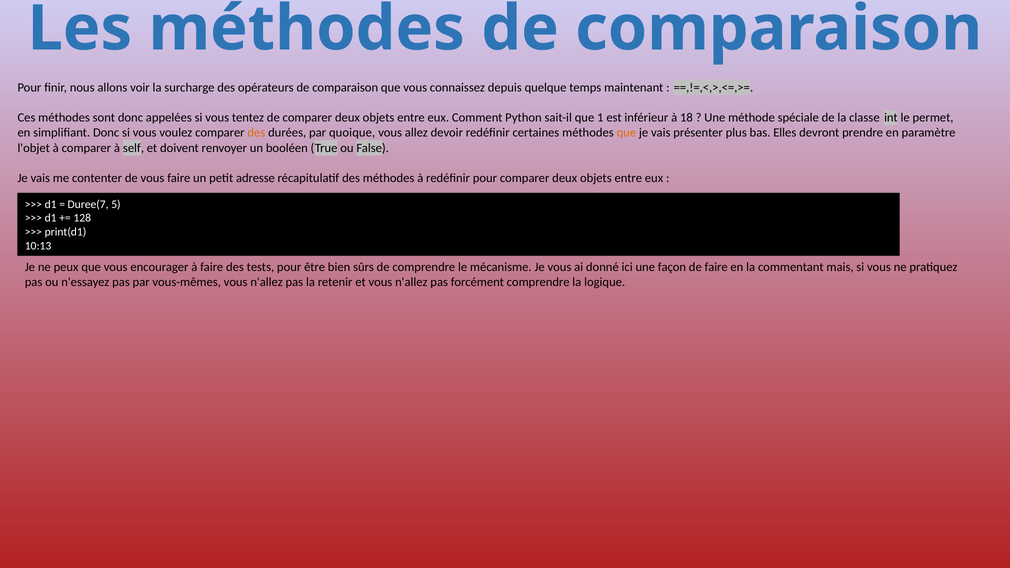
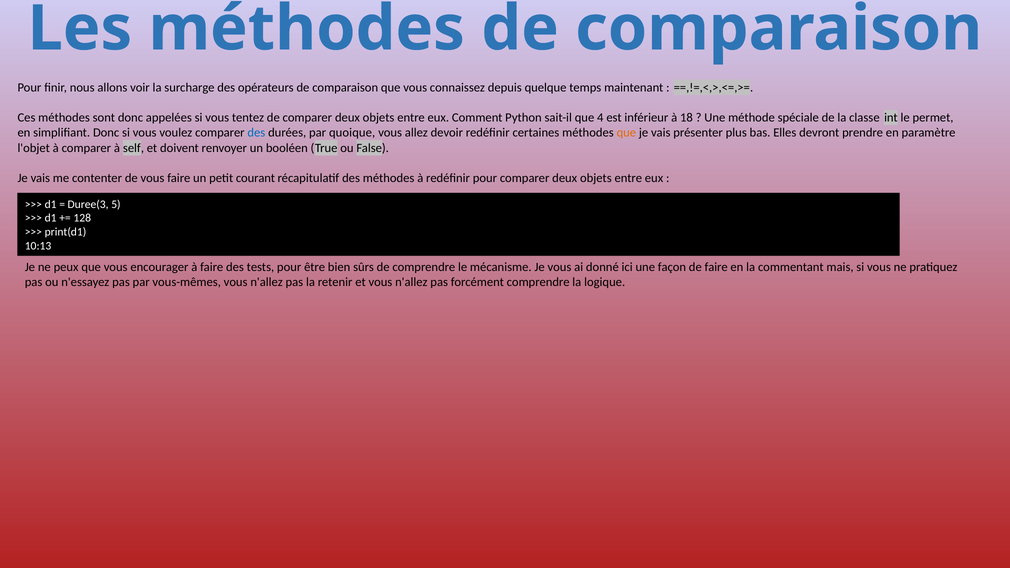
1: 1 -> 4 (600, 118)
des colour: orange -> blue (256, 133)
adresse: adresse -> courant (255, 178)
Duree(7: Duree(7 -> Duree(3 (88, 204)
